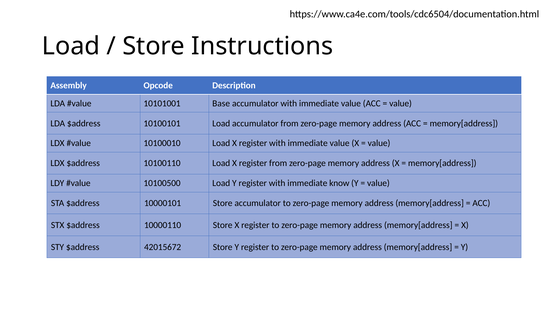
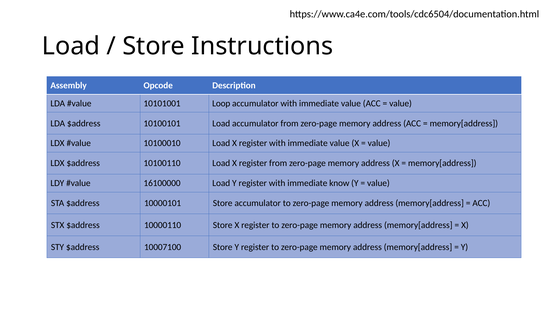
Base: Base -> Loop (221, 103)
10100500: 10100500 -> 16100000 (162, 183)
42015672: 42015672 -> 10007100 (163, 246)
